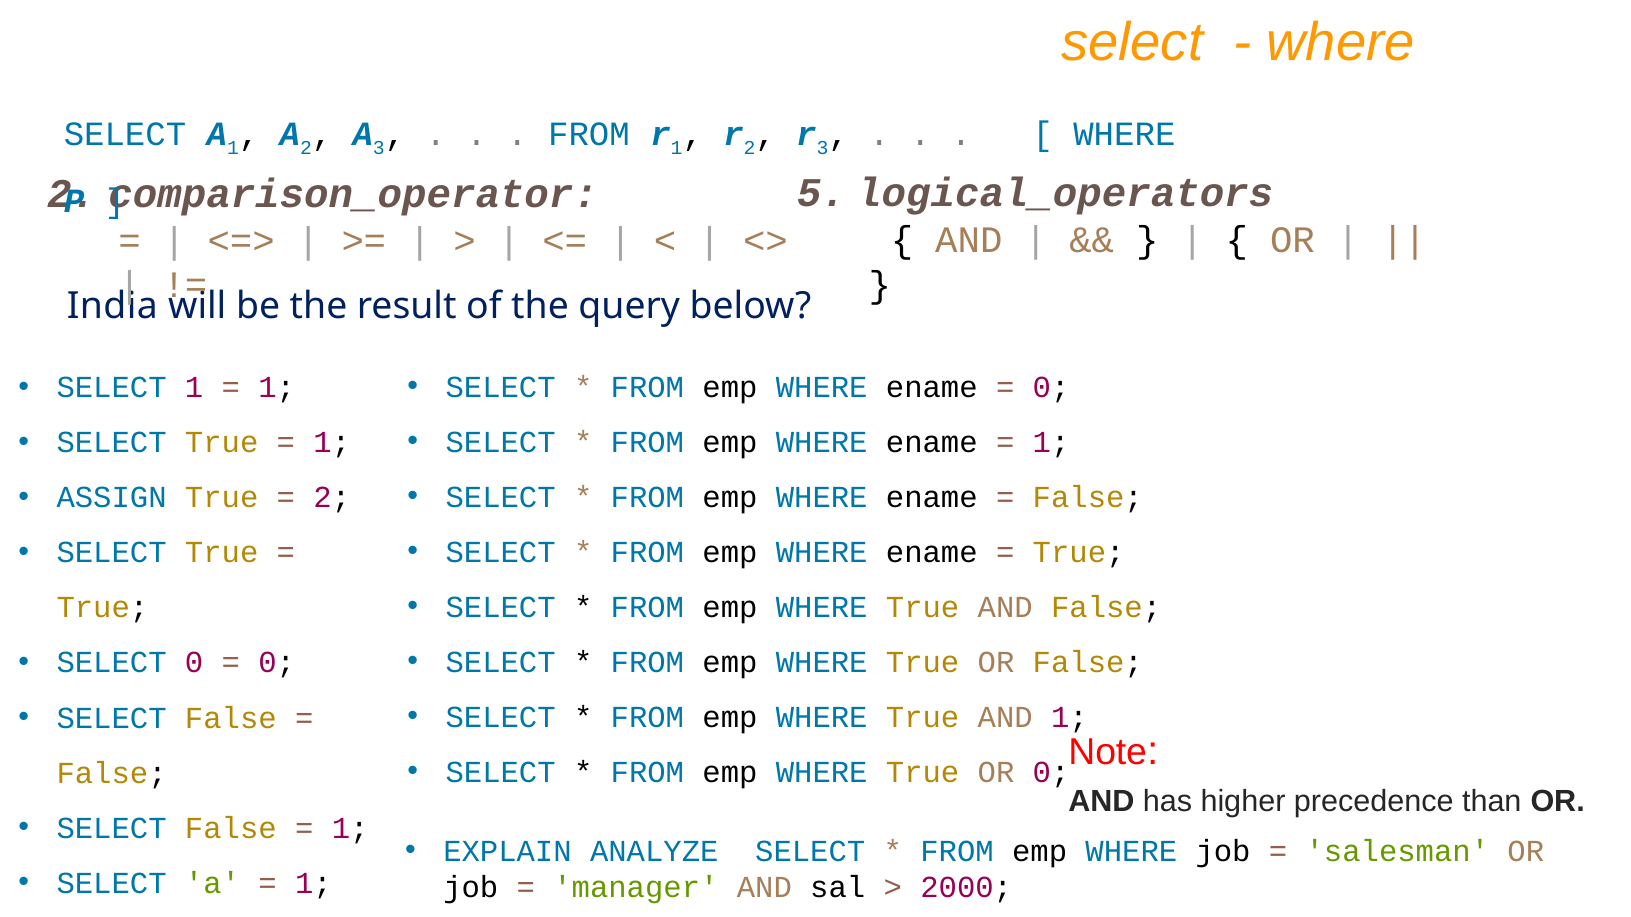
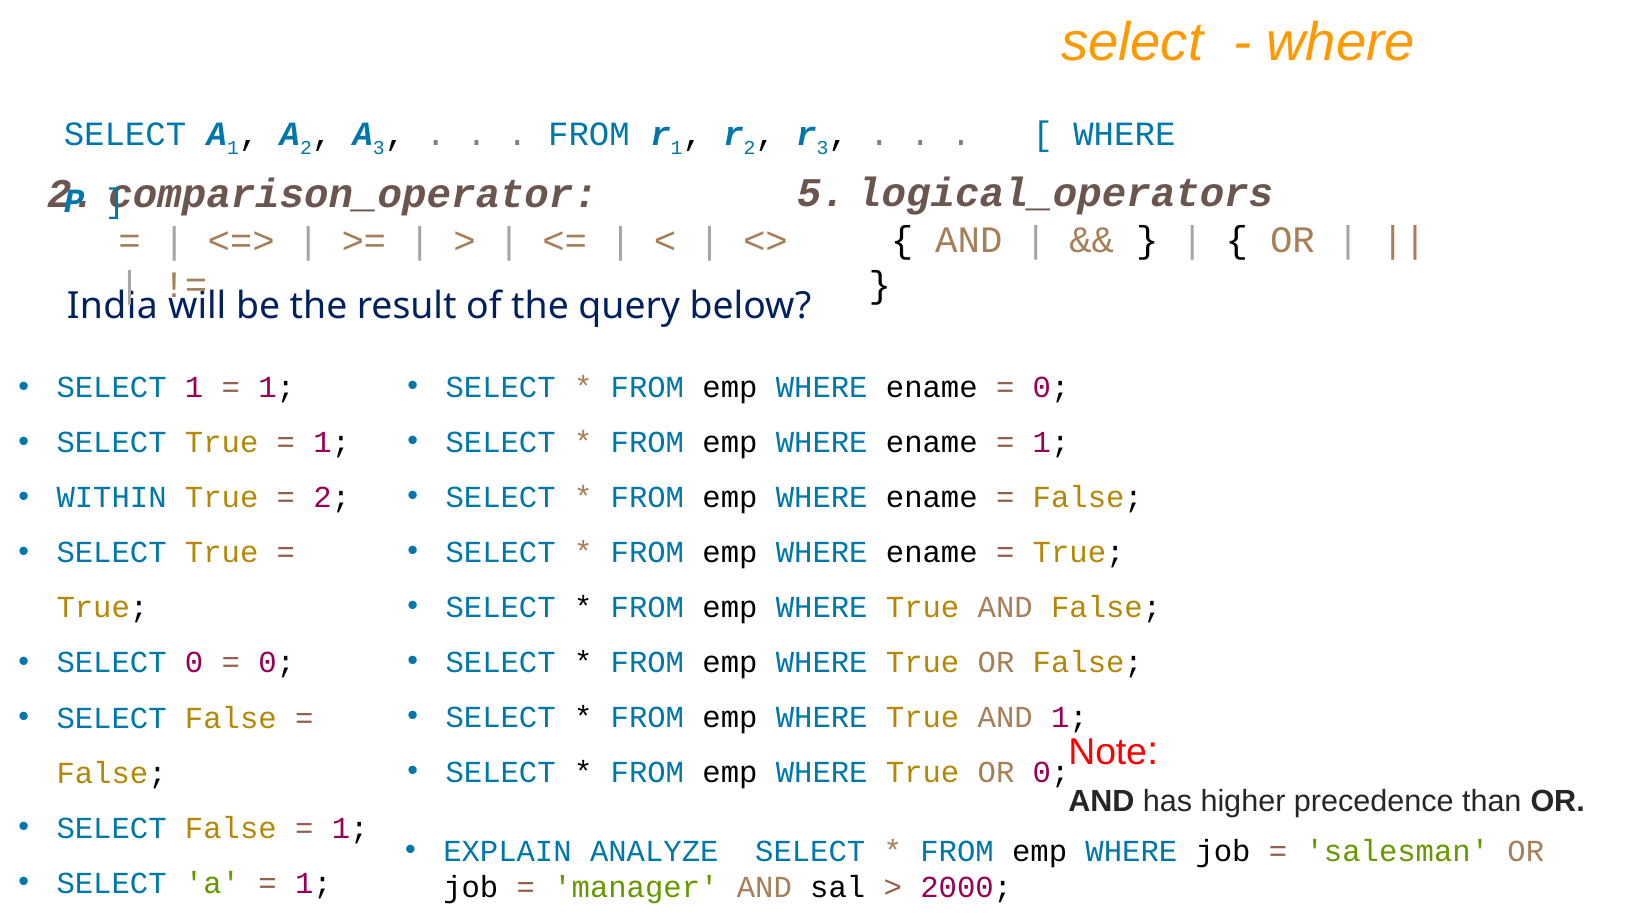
ASSIGN: ASSIGN -> WITHIN (112, 498)
